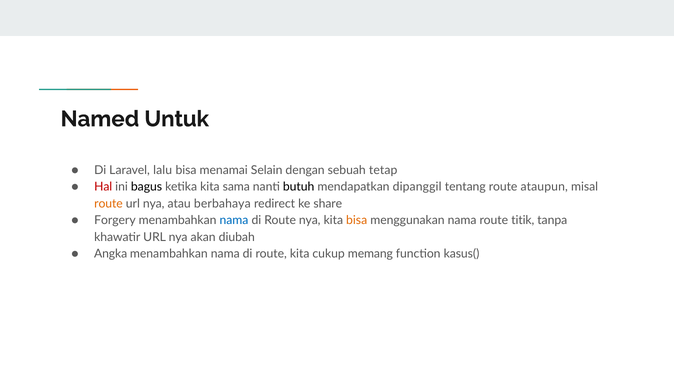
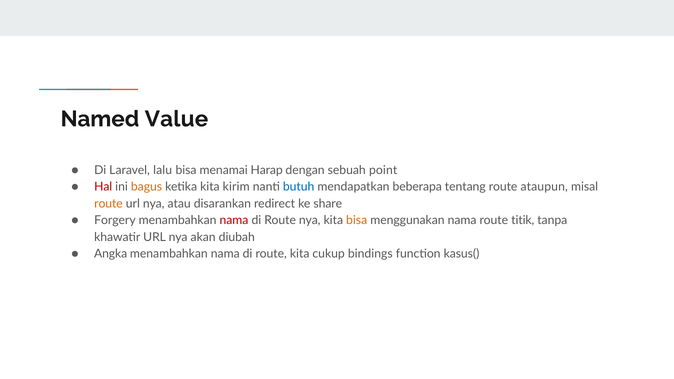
Untuk: Untuk -> Value (176, 119)
Selain: Selain -> Harap (267, 170)
tetap: tetap -> point (383, 170)
bagus colour: black -> orange (147, 187)
sama: sama -> kirim (236, 187)
butuh colour: black -> blue (299, 187)
dipanggil: dipanggil -> beberapa (417, 187)
berbahaya: berbahaya -> disarankan (222, 204)
nama colour: blue -> red (234, 220)
memang: memang -> bindings (370, 254)
